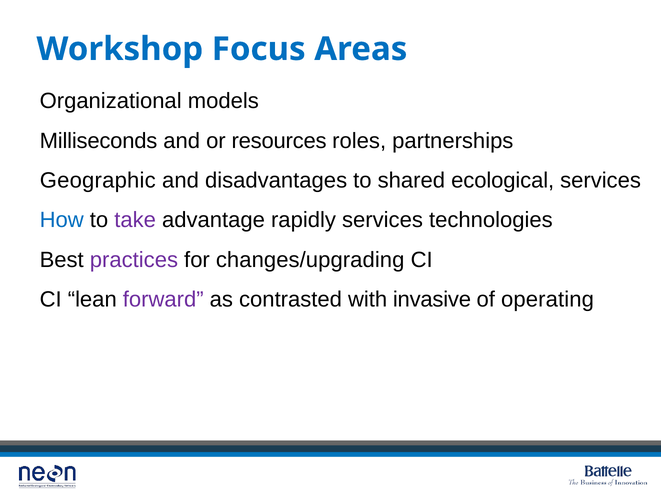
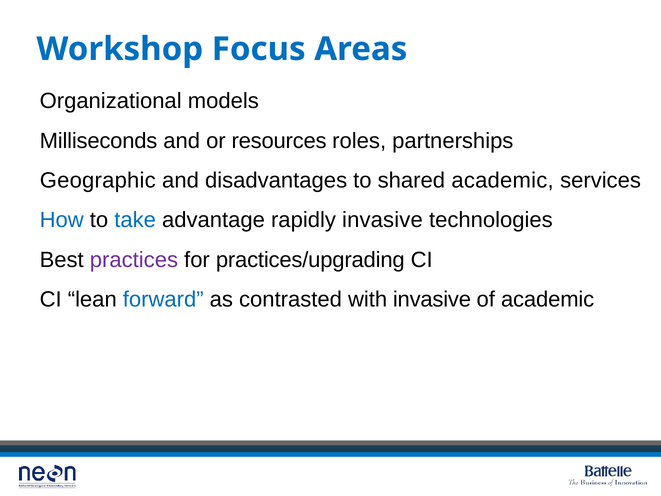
shared ecological: ecological -> academic (503, 180)
take colour: purple -> blue (135, 220)
rapidly services: services -> invasive (382, 220)
changes/upgrading: changes/upgrading -> practices/upgrading (310, 260)
forward colour: purple -> blue (163, 299)
of operating: operating -> academic (548, 299)
